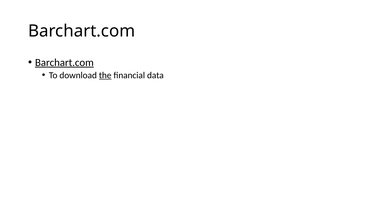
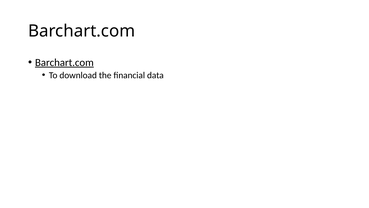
the underline: present -> none (105, 75)
